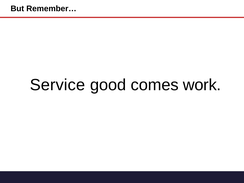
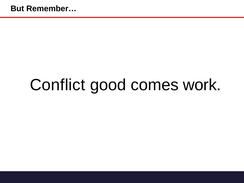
Service: Service -> Conflict (58, 85)
